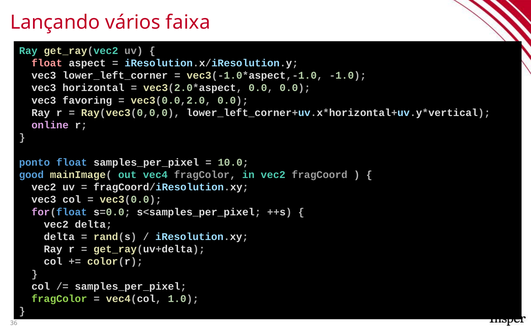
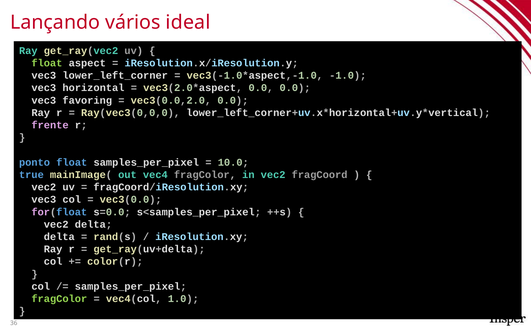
faixa: faixa -> ideal (188, 22)
float colour: pink -> light green (47, 63)
online: online -> frente (50, 125)
good: good -> true (31, 175)
